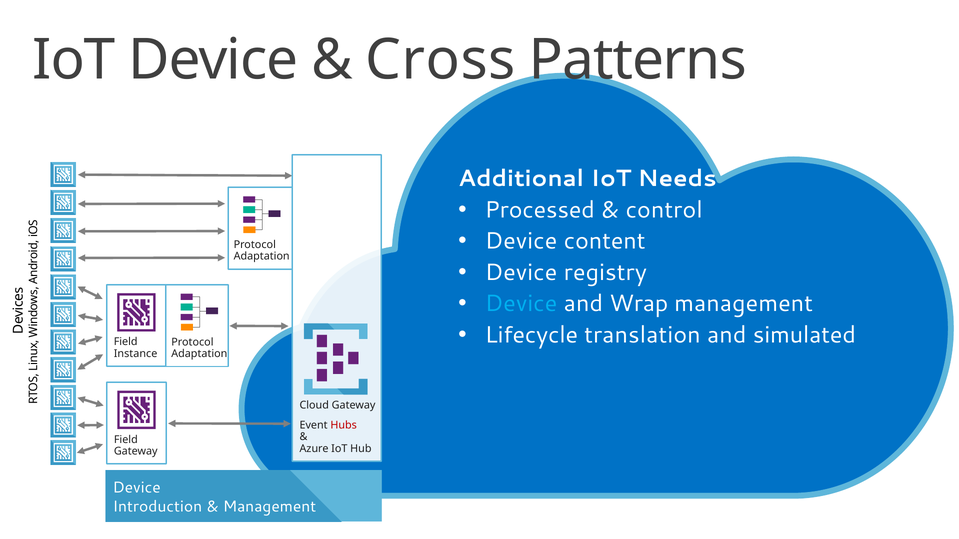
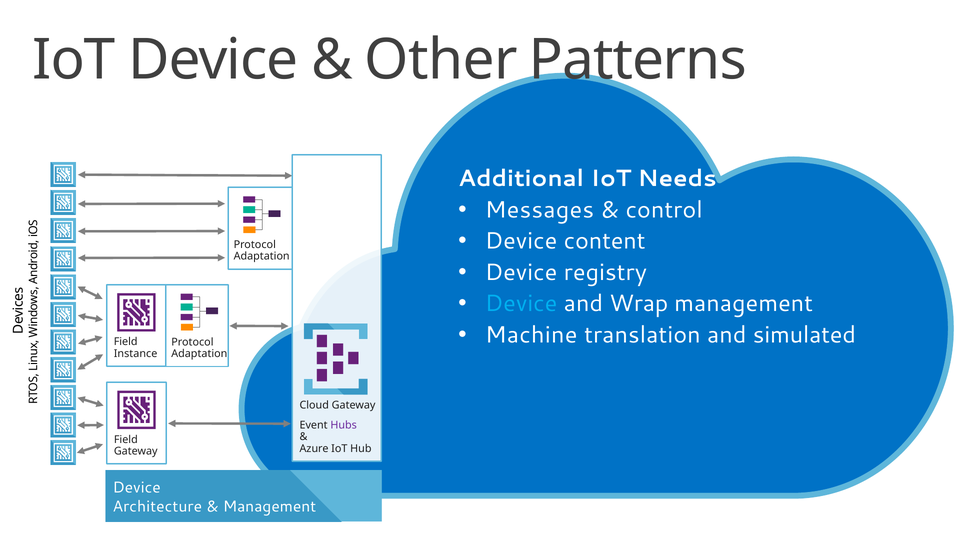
Cross: Cross -> Other (441, 60)
Processed: Processed -> Messages (539, 210)
Lifecycle: Lifecycle -> Machine (531, 335)
Hubs colour: red -> purple (344, 425)
Introduction: Introduction -> Architecture (157, 507)
